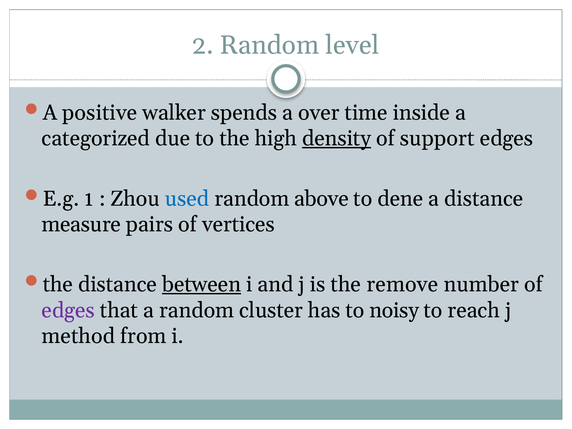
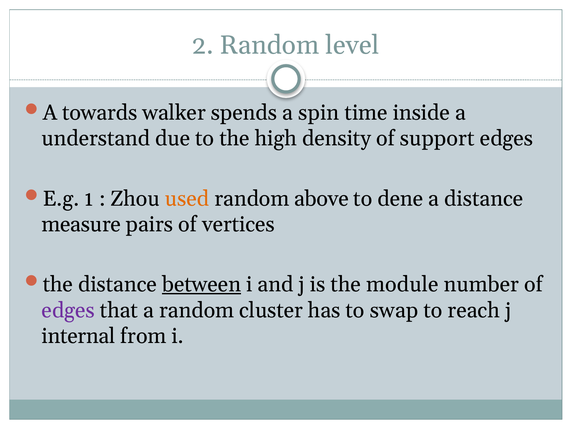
positive: positive -> towards (100, 113)
over: over -> spin (319, 113)
categorized: categorized -> understand (96, 138)
density underline: present -> none (337, 138)
used colour: blue -> orange (187, 199)
remove: remove -> module (402, 285)
noisy: noisy -> swap (394, 310)
method: method -> internal (78, 336)
